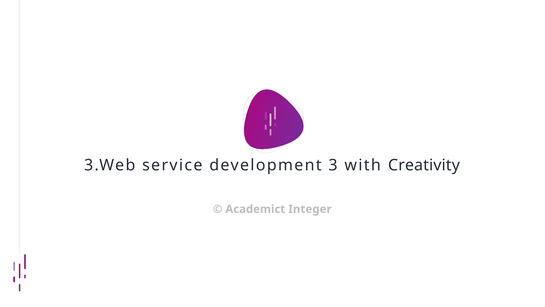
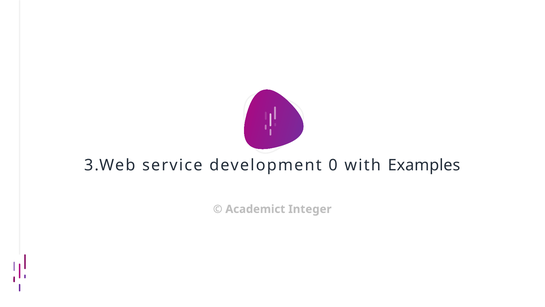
3: 3 -> 0 (333, 165)
Creativity: Creativity -> Examples (424, 165)
